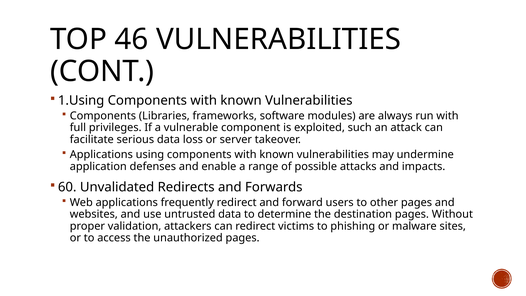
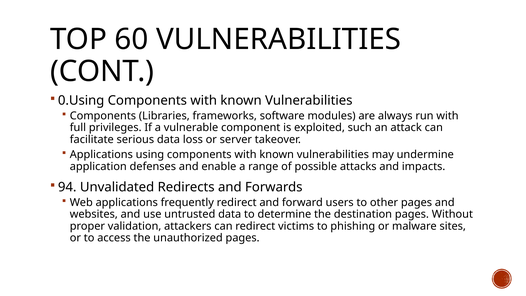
46: 46 -> 60 (132, 39)
1.Using: 1.Using -> 0.Using (81, 101)
60: 60 -> 94 (67, 187)
